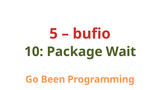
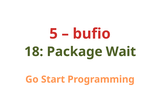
10: 10 -> 18 (34, 52)
Been: Been -> Start (53, 79)
